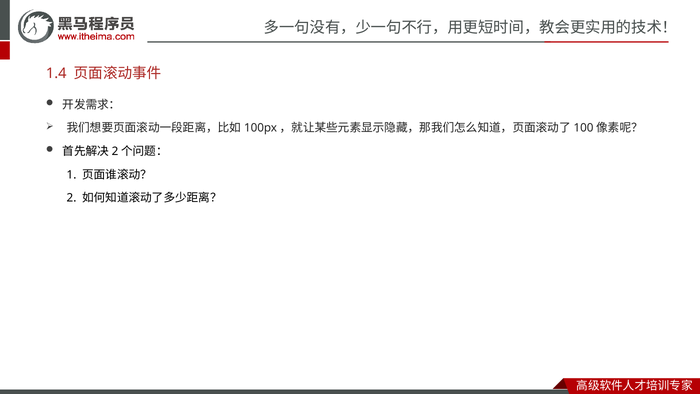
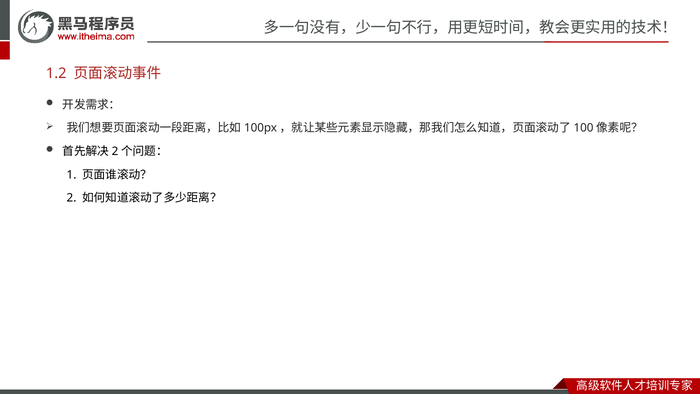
1.4: 1.4 -> 1.2 (56, 73)
